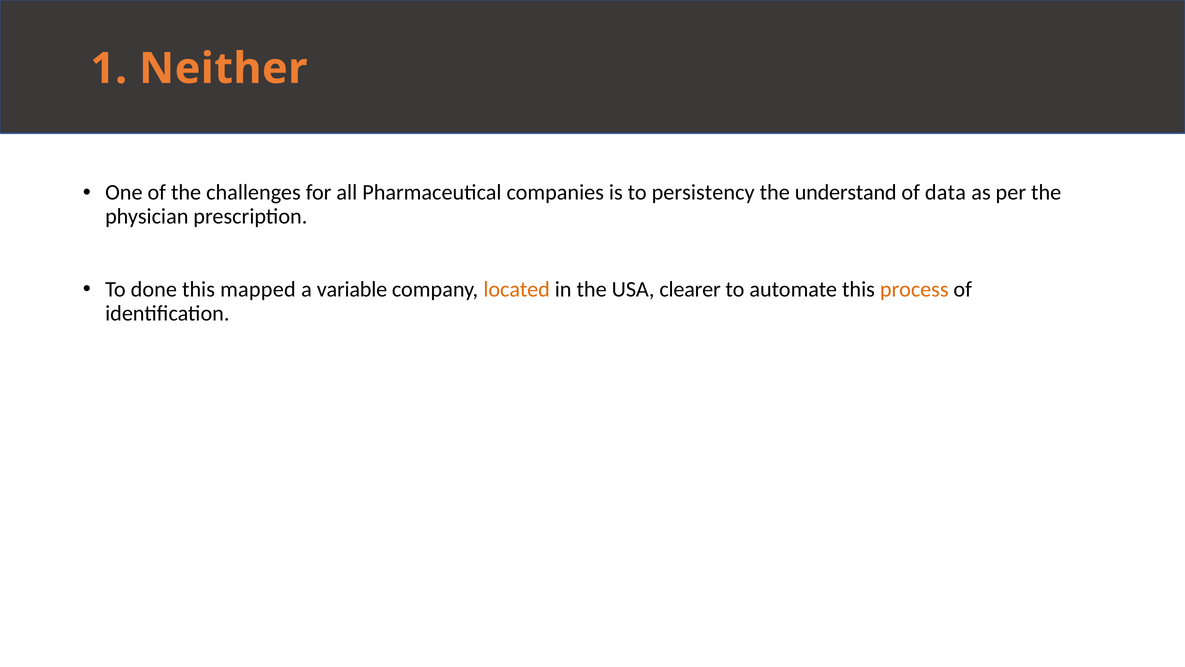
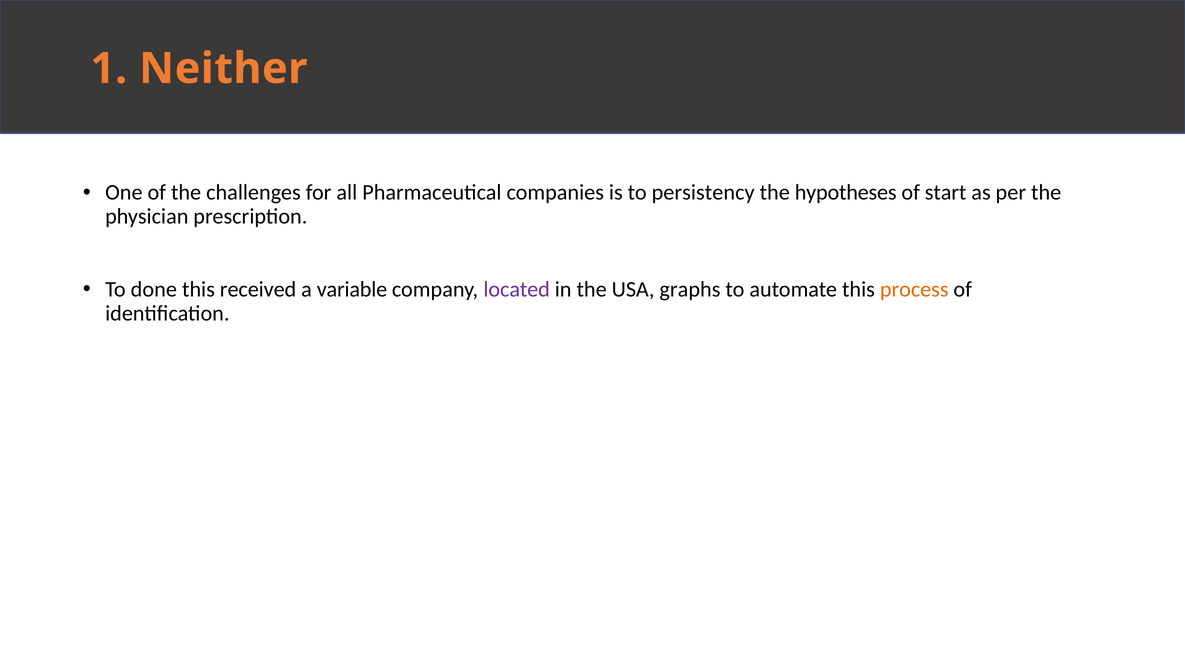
understand: understand -> hypotheses (846, 192)
data: data -> start (946, 192)
mapped: mapped -> received (258, 289)
located colour: orange -> purple (517, 289)
clearer: clearer -> graphs (690, 289)
